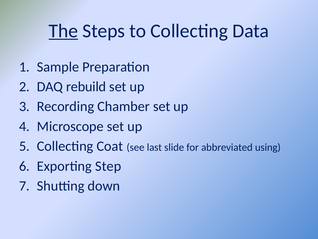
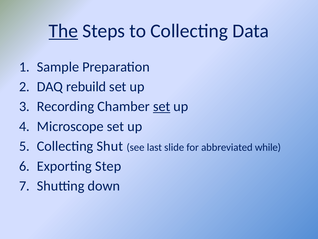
set underline: none -> present (162, 106)
Coat: Coat -> Shut (110, 146)
using: using -> while (268, 147)
